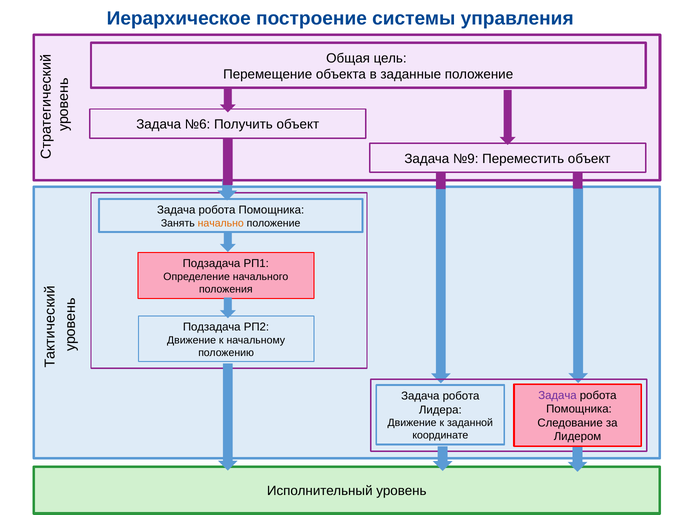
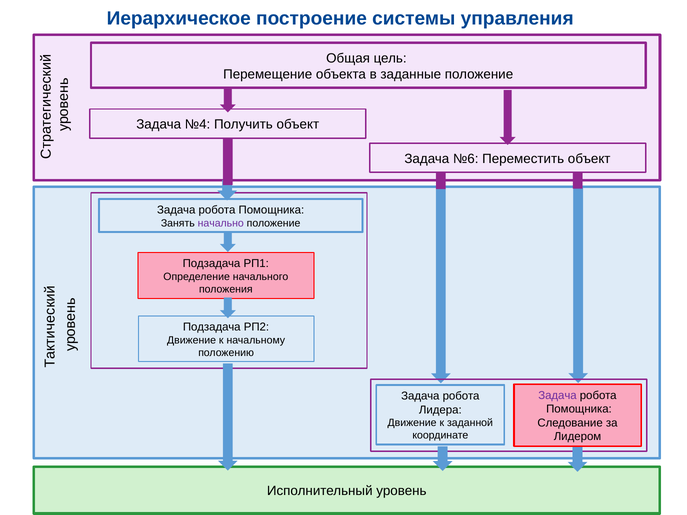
№6: №6 -> №4 (198, 125)
№9: №9 -> №6 (466, 159)
начально colour: orange -> purple (221, 223)
